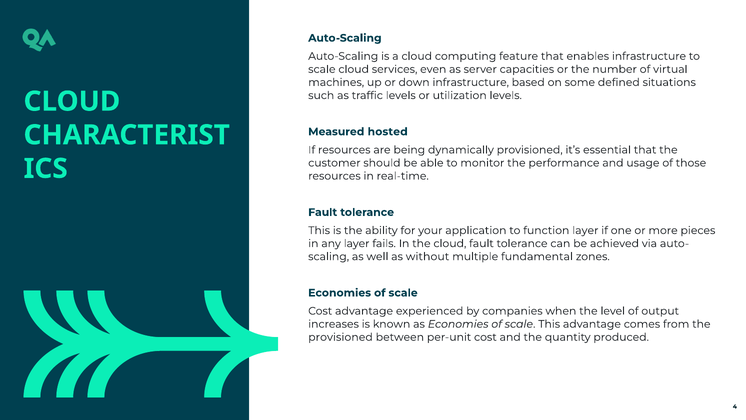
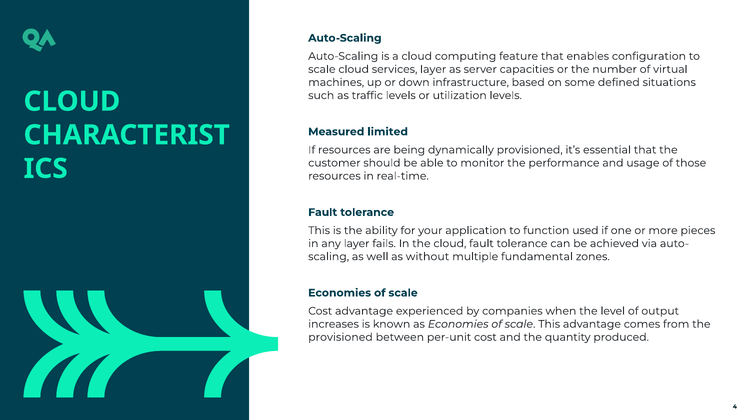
enables infrastructure: infrastructure -> configuration (649, 56)
services even: even -> layer (433, 69)
hosted: hosted -> limited (388, 132)
function layer: layer -> used (585, 230)
